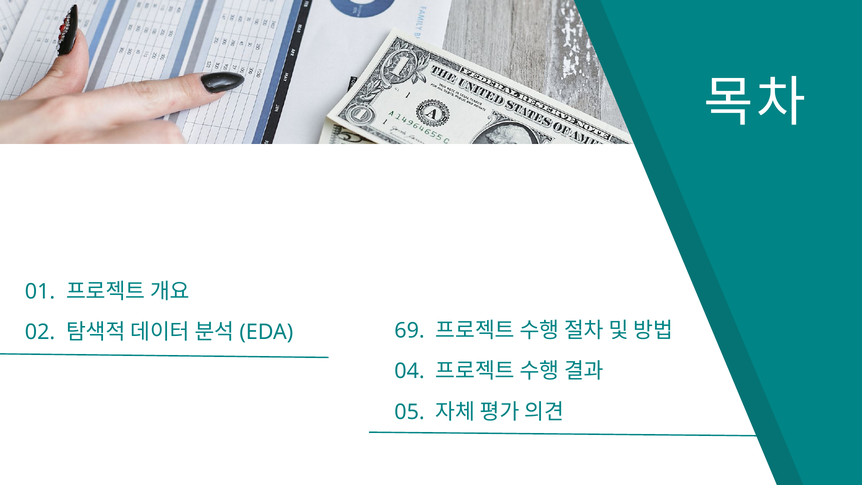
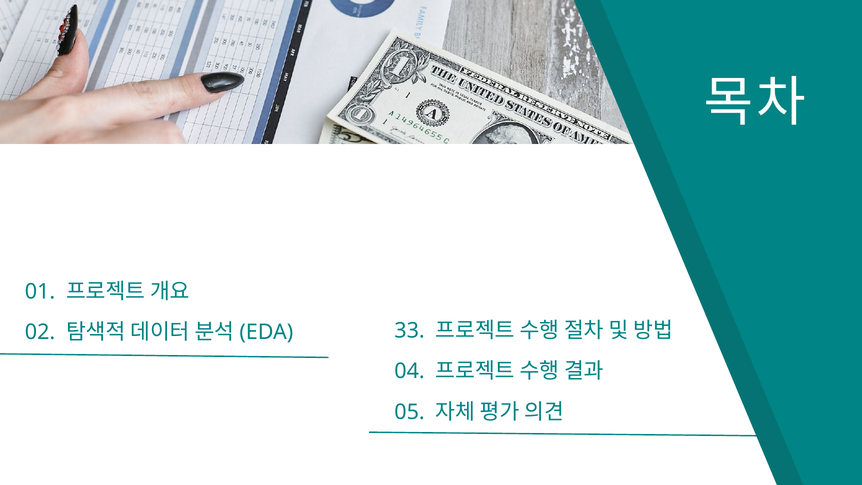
69: 69 -> 33 (410, 331)
